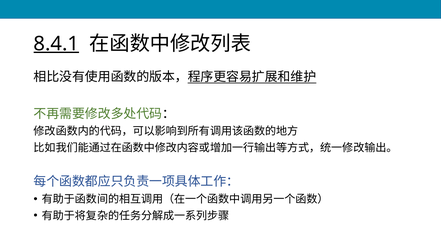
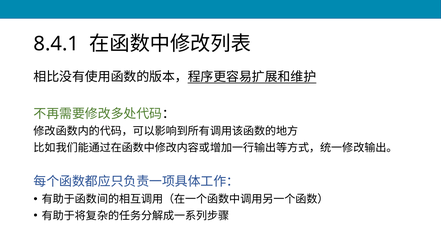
8.4.1 underline: present -> none (56, 44)
